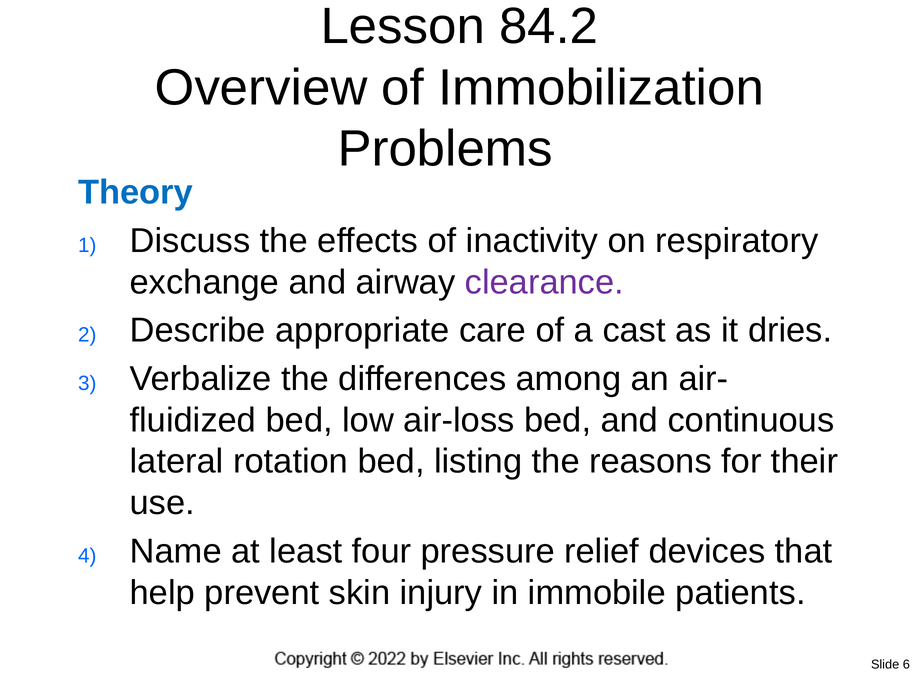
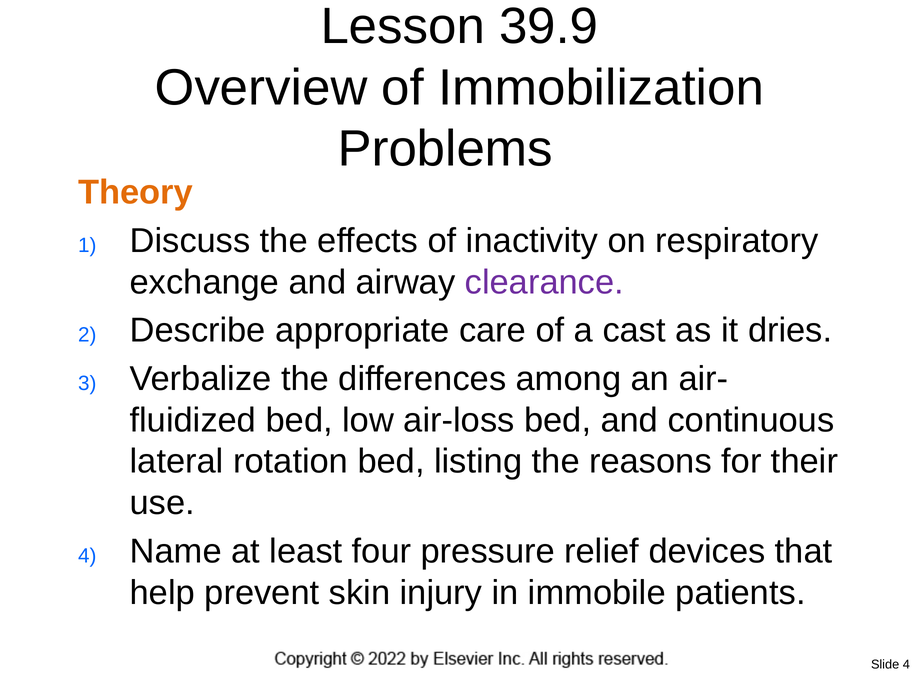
84.2: 84.2 -> 39.9 (549, 27)
Theory colour: blue -> orange (136, 193)
Slide 6: 6 -> 4 (906, 665)
